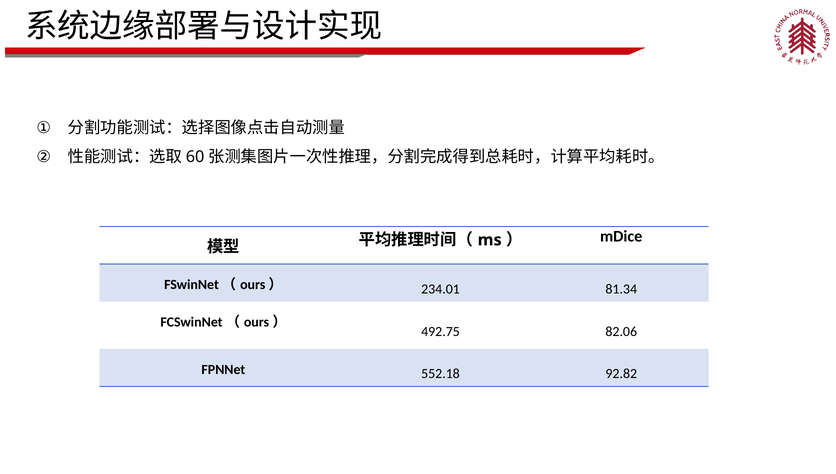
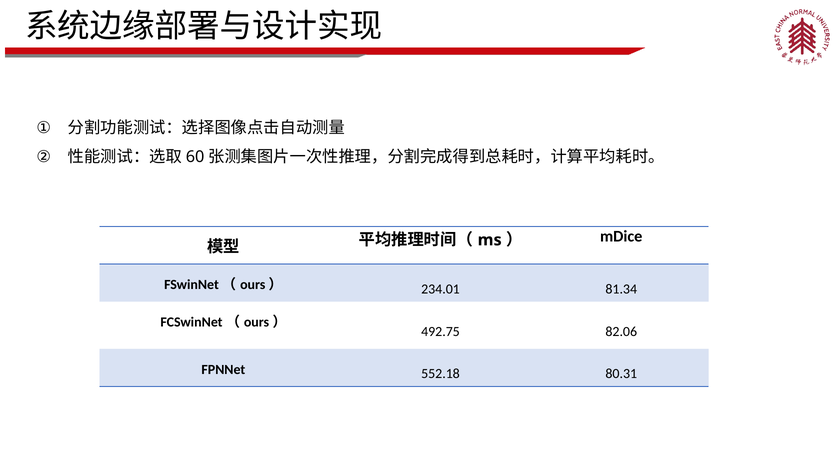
92.82: 92.82 -> 80.31 (621, 374)
